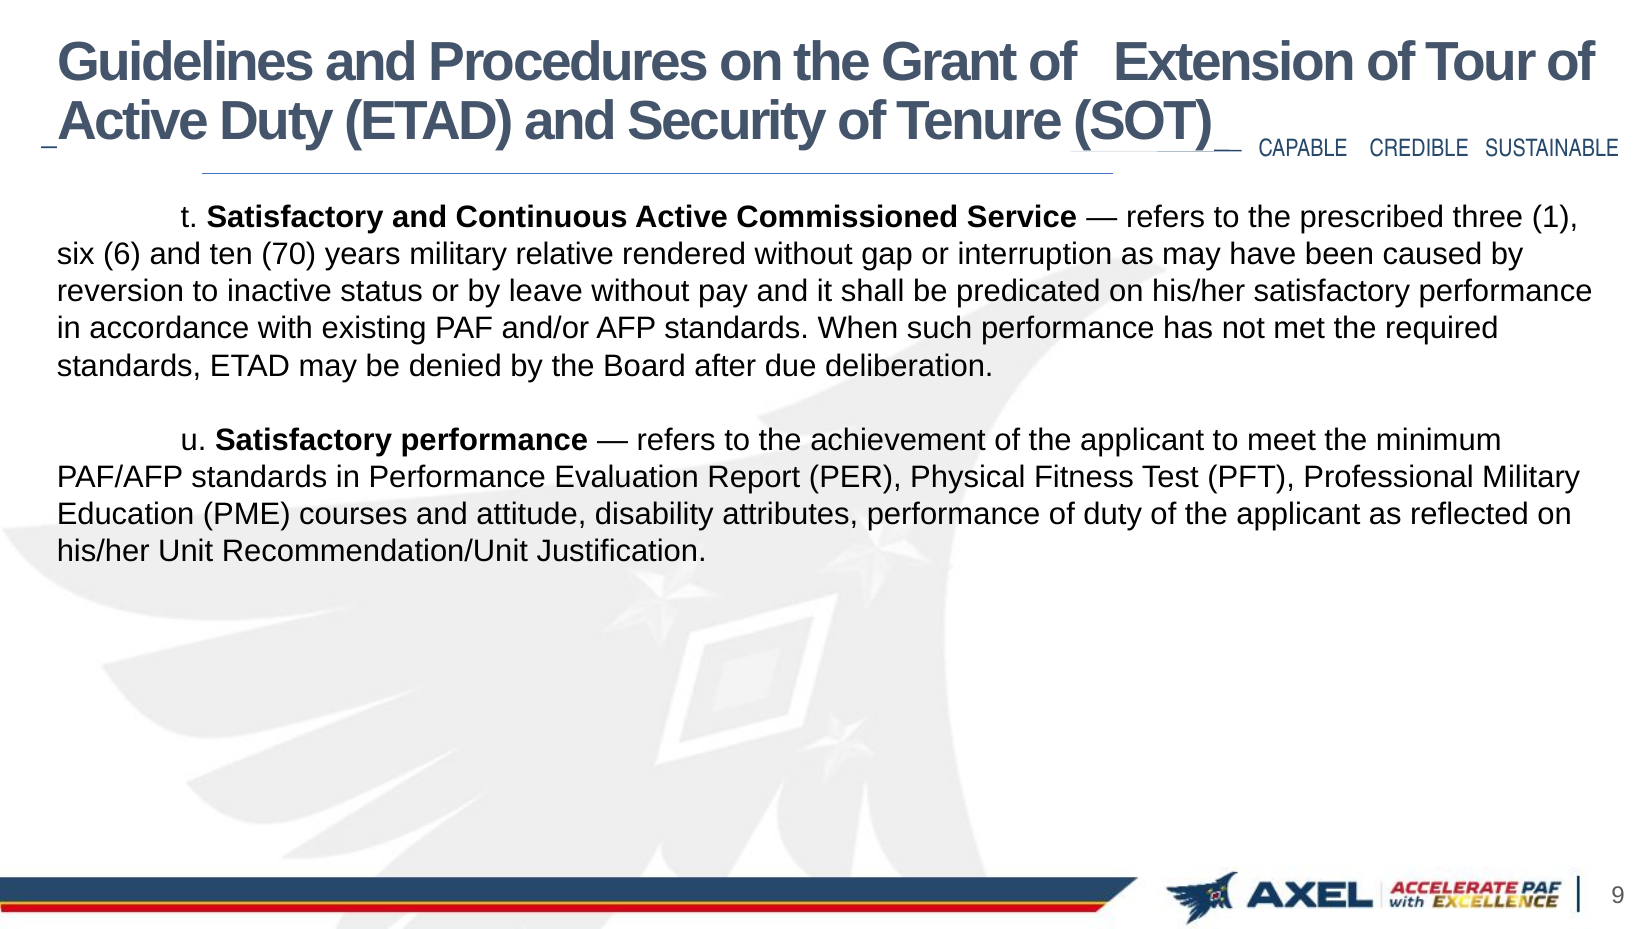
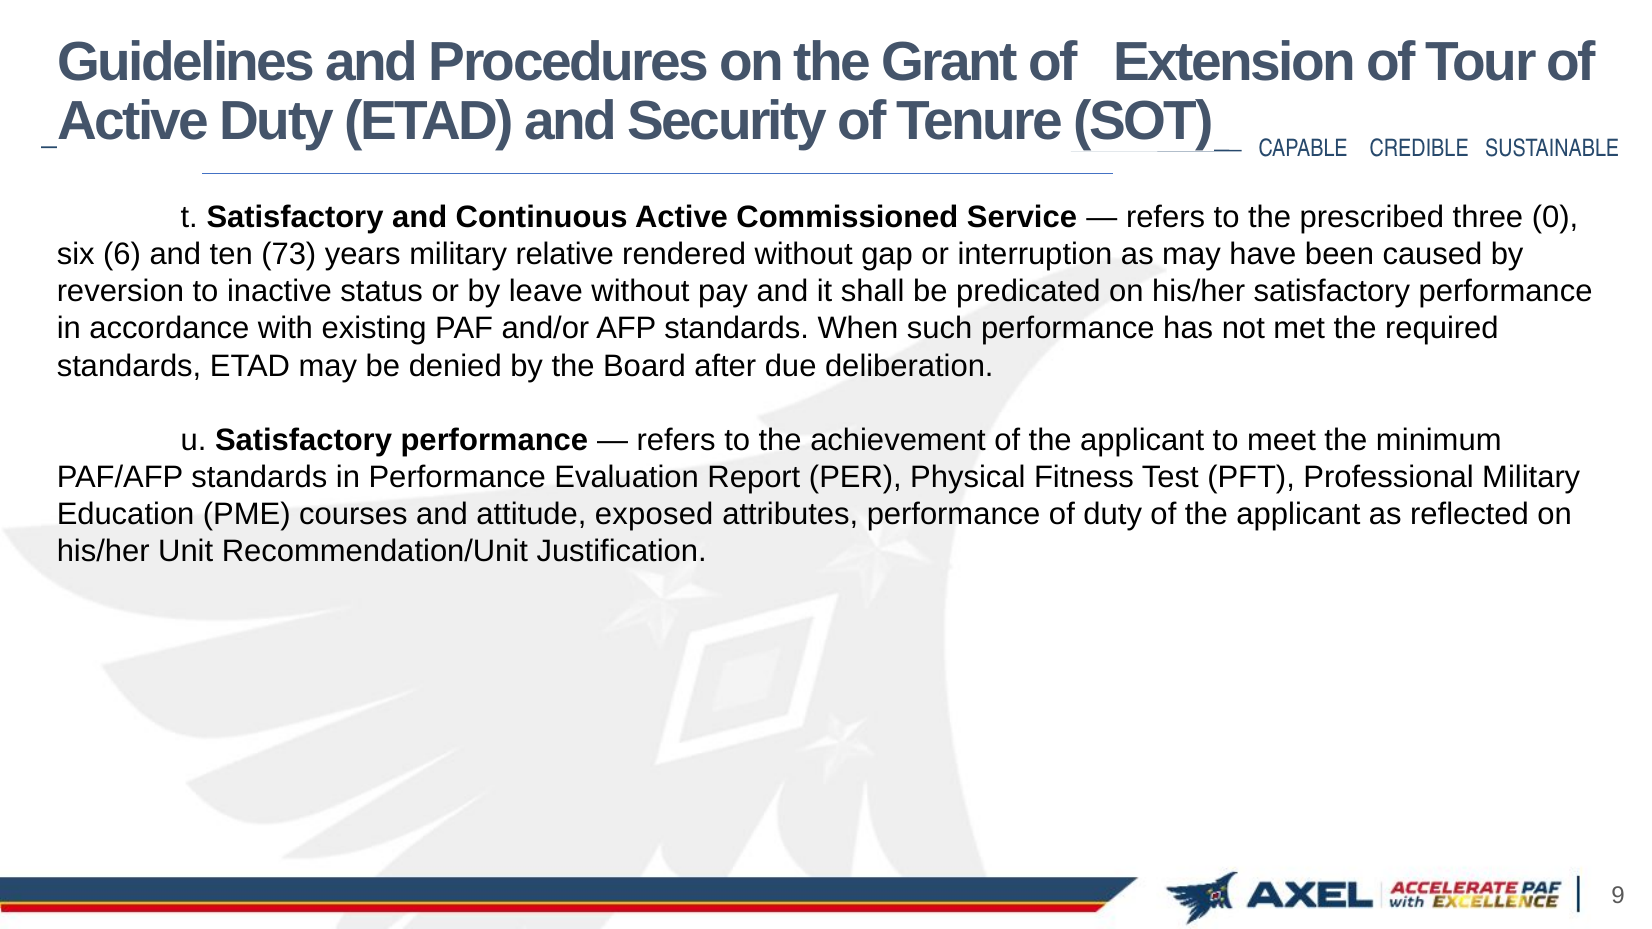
1: 1 -> 0 (1555, 217)
70: 70 -> 73 (289, 254)
disability: disability -> exposed (654, 515)
